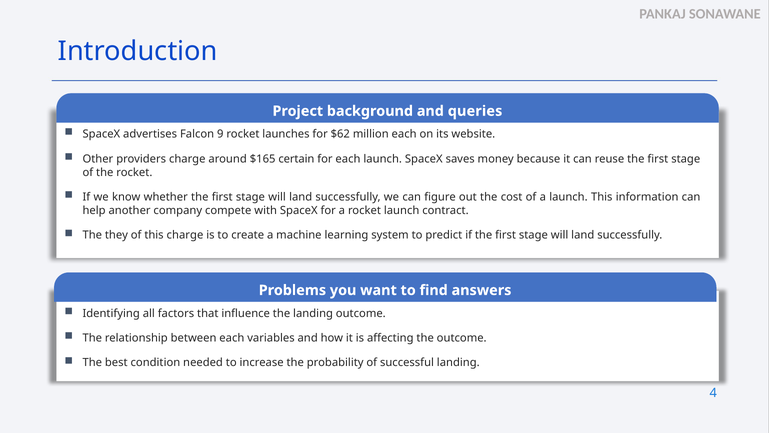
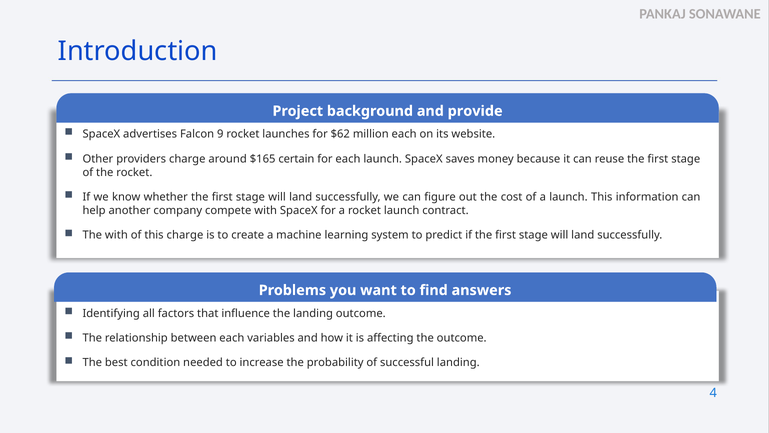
queries: queries -> provide (475, 111)
The they: they -> with (116, 235)
